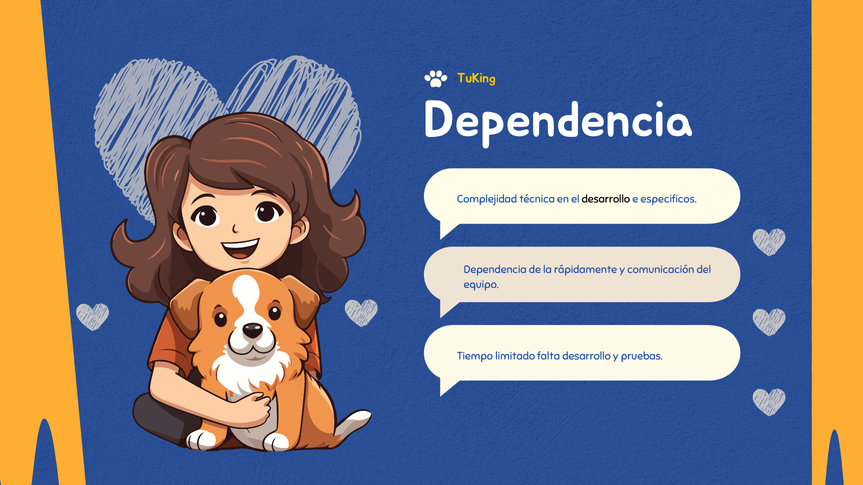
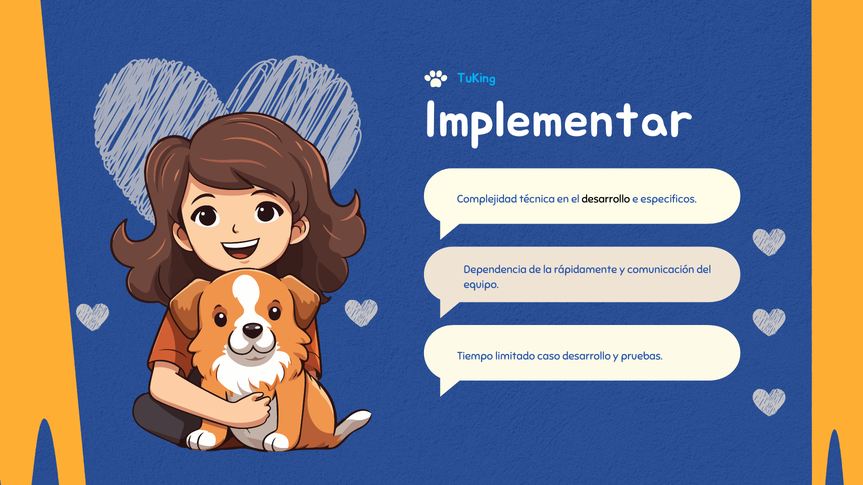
TuKing colour: yellow -> light blue (476, 79)
Dependencia: Dependencia -> Implementar (559, 120)
falta: falta -> caso (549, 356)
